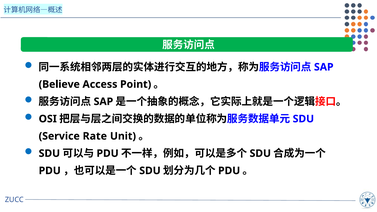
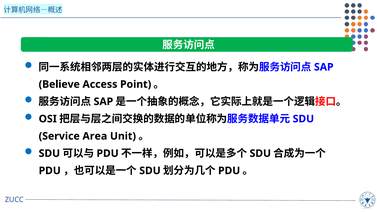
Rate: Rate -> Area (95, 136)
